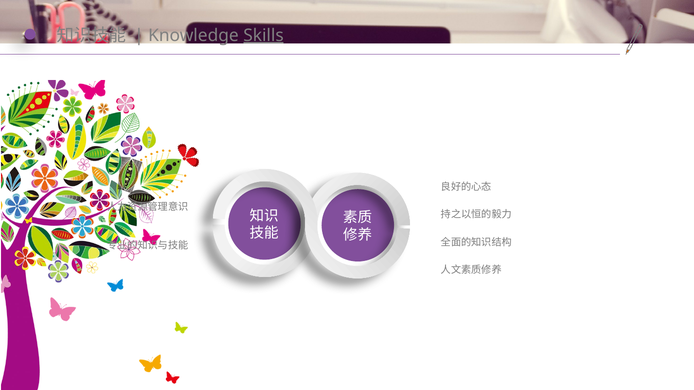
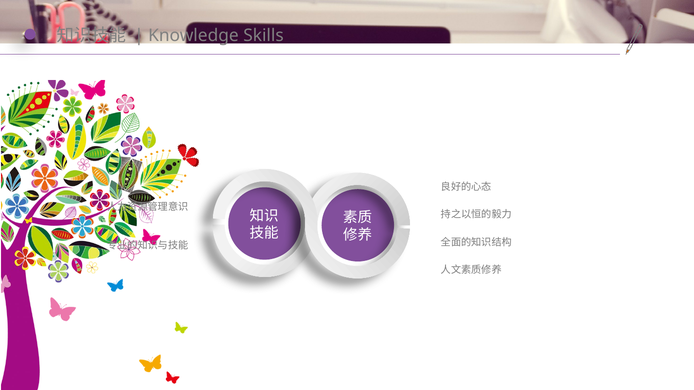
Skills underline: present -> none (263, 35)
